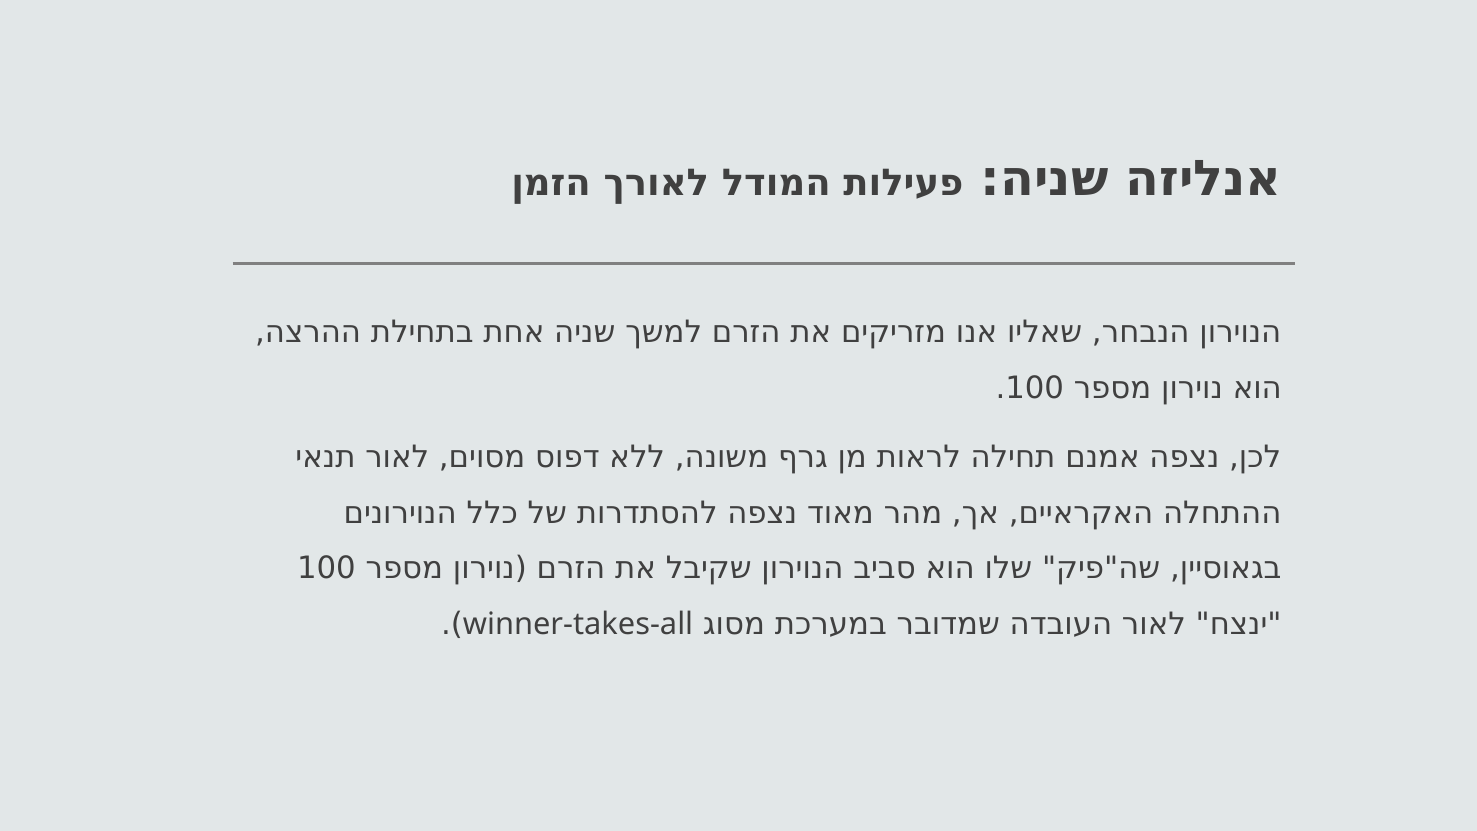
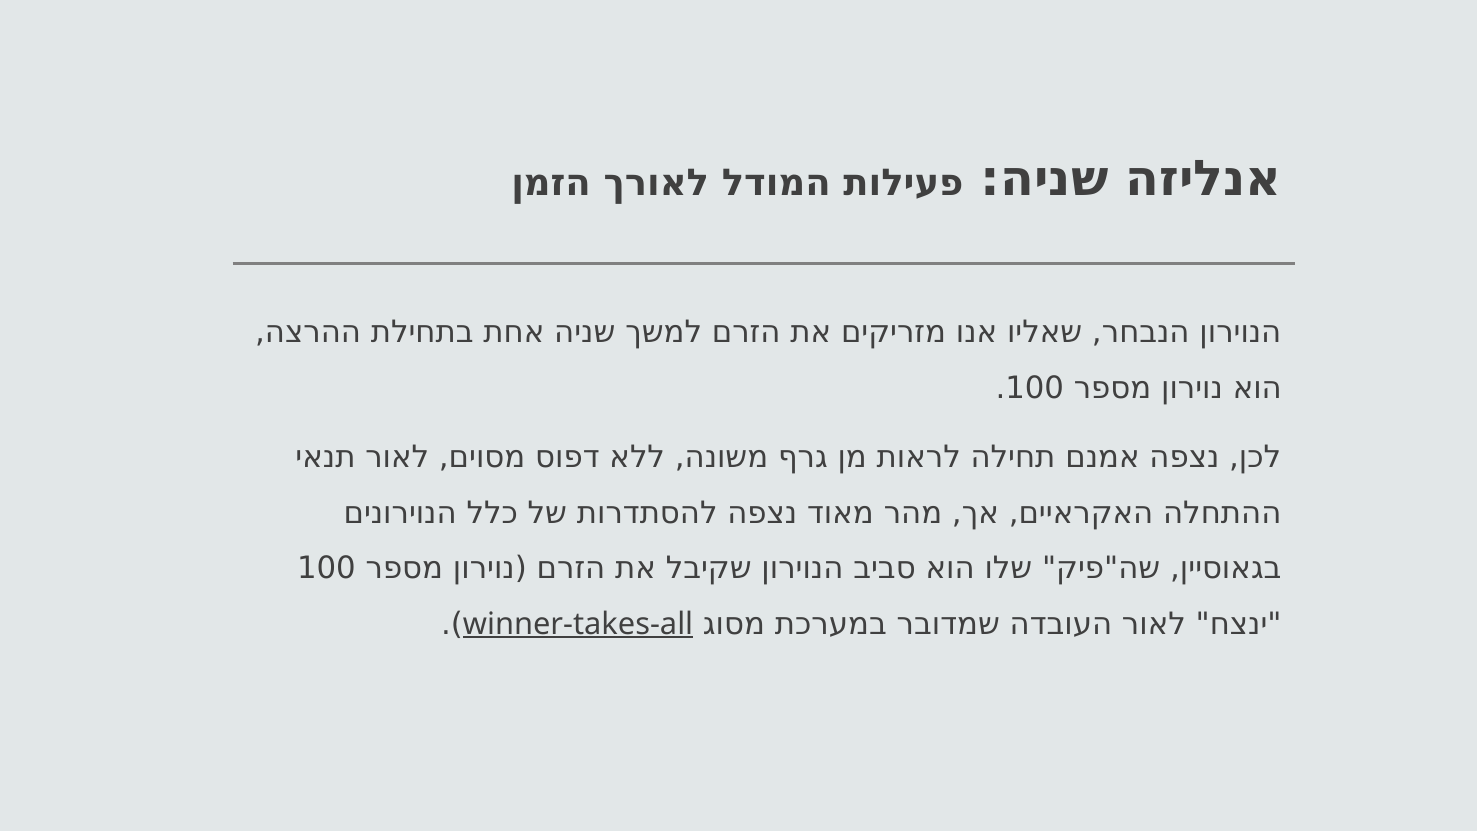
winner-takes-all underline: none -> present (578, 624)
